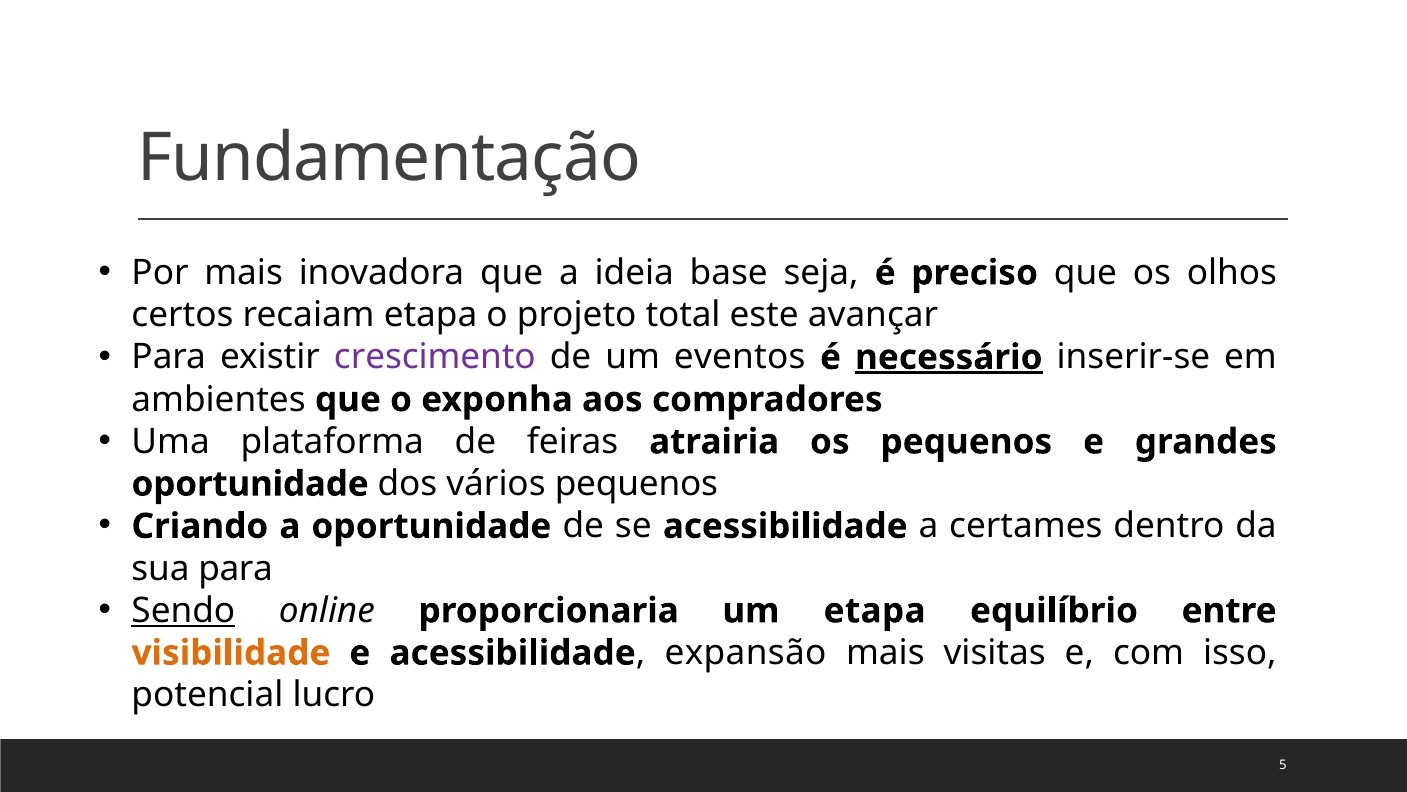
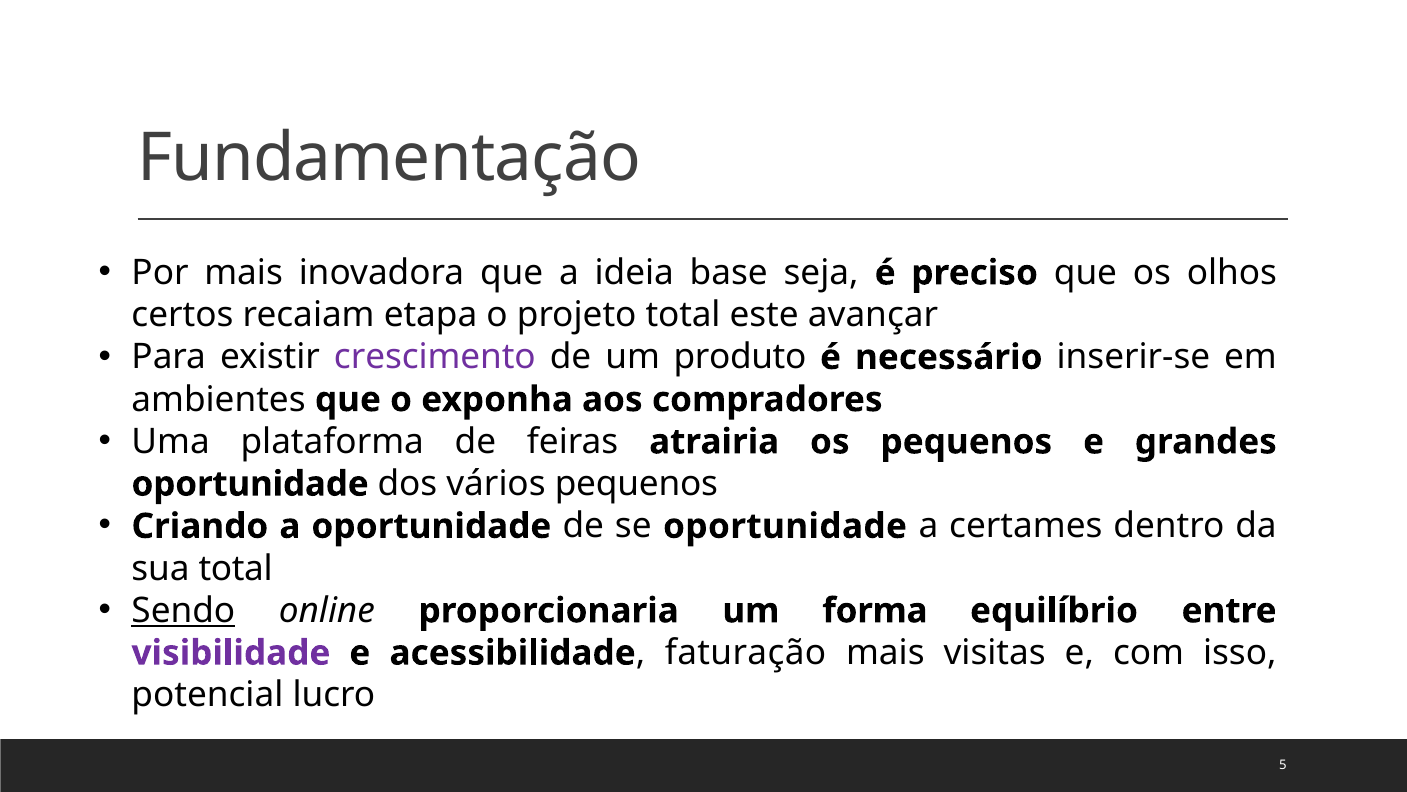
eventos: eventos -> produto (740, 357)
necessário underline: present -> none (949, 357)
se acessibilidade: acessibilidade -> oportunidade (785, 526)
sua para: para -> total (236, 568)
um etapa: etapa -> forma (875, 610)
visibilidade colour: orange -> purple (231, 653)
expansão: expansão -> faturação (746, 653)
